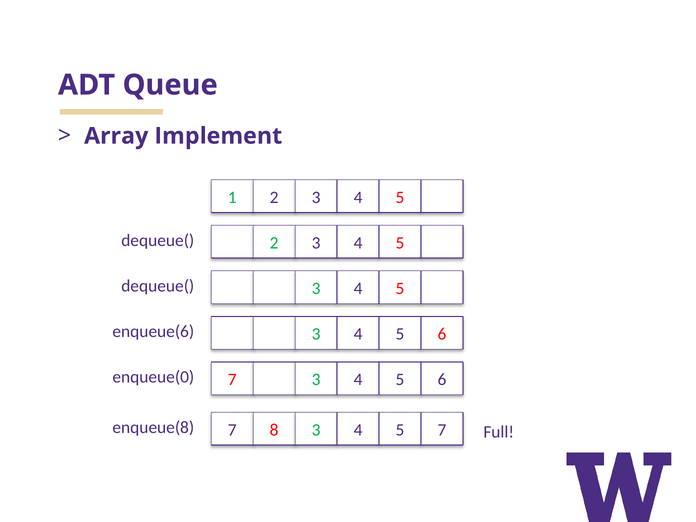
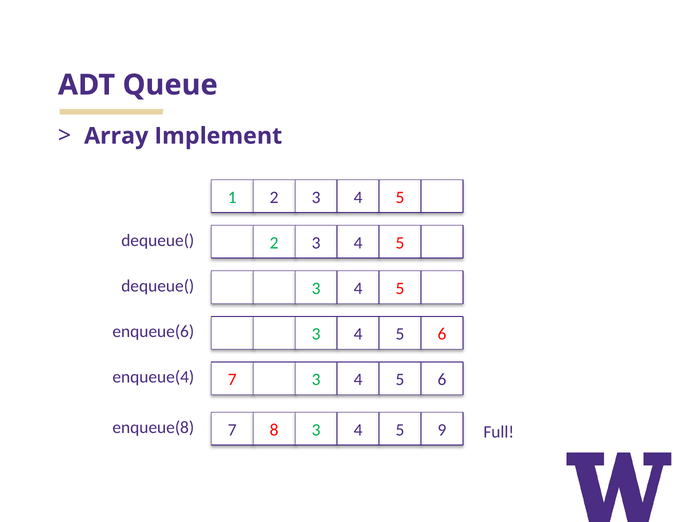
enqueue(0: enqueue(0 -> enqueue(4 (153, 377)
5 7: 7 -> 9 (442, 430)
